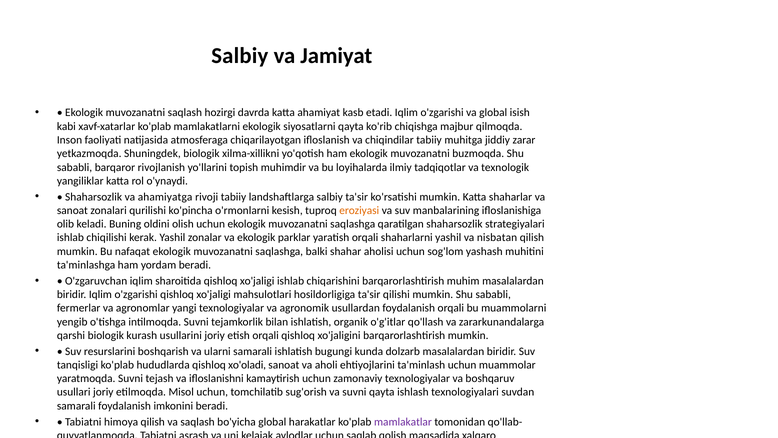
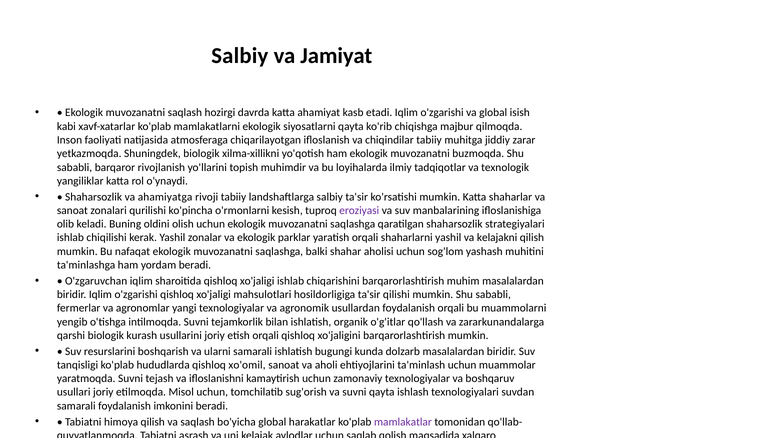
eroziyasi colour: orange -> purple (359, 210)
nisbatan: nisbatan -> kelajakni (497, 238)
xo'oladi: xo'oladi -> xo'omil (247, 365)
